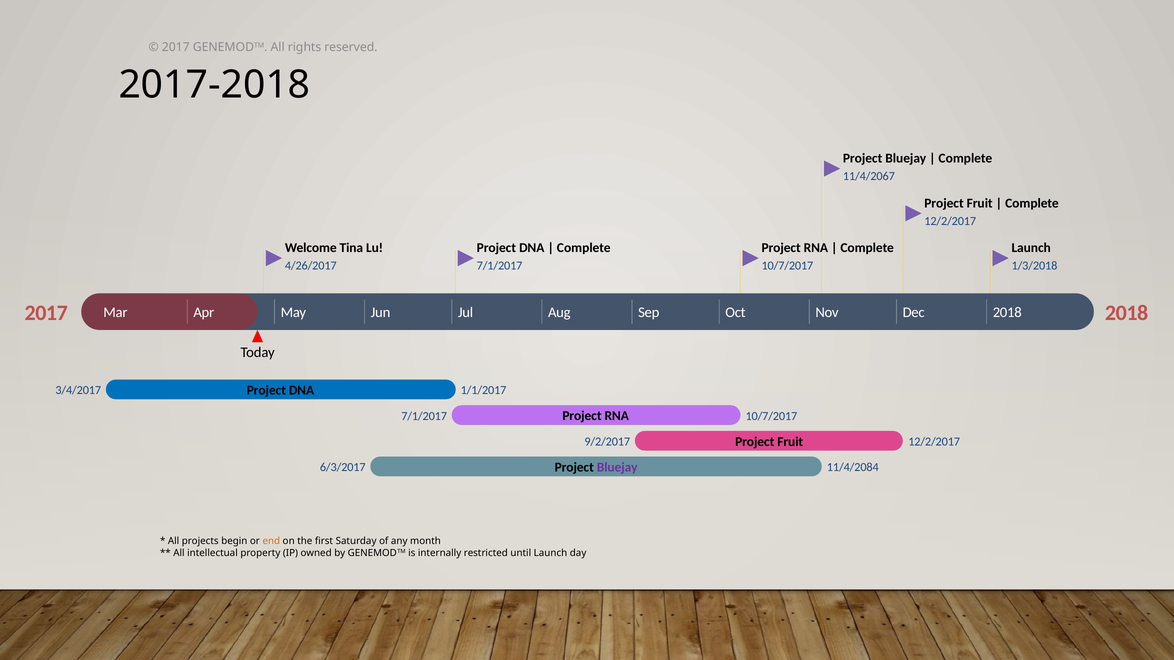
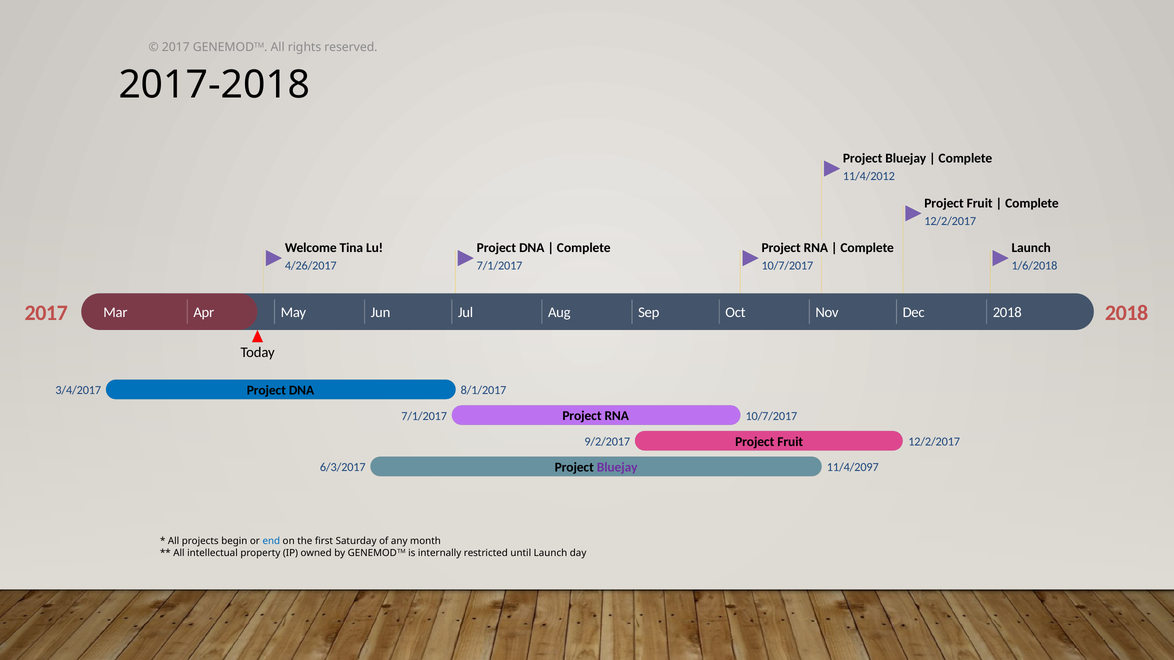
11/4/2067: 11/4/2067 -> 11/4/2012 (869, 176)
1/3/2018: 1/3/2018 -> 1/6/2018 (1034, 266)
1/1/2017: 1/1/2017 -> 8/1/2017 (484, 391)
11/4/2084: 11/4/2084 -> 11/4/2097 (853, 468)
end colour: orange -> blue (271, 541)
